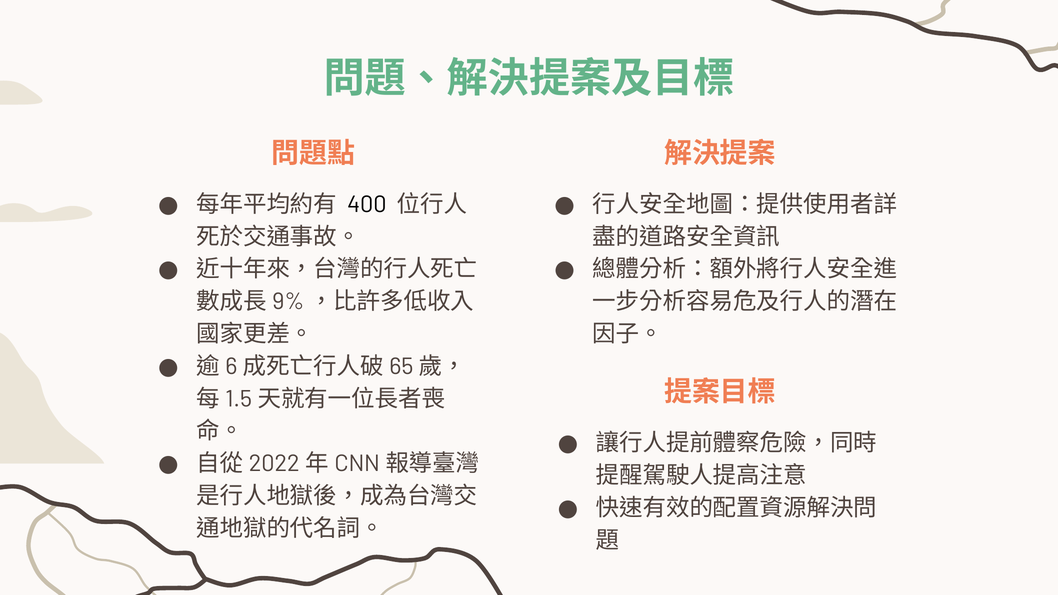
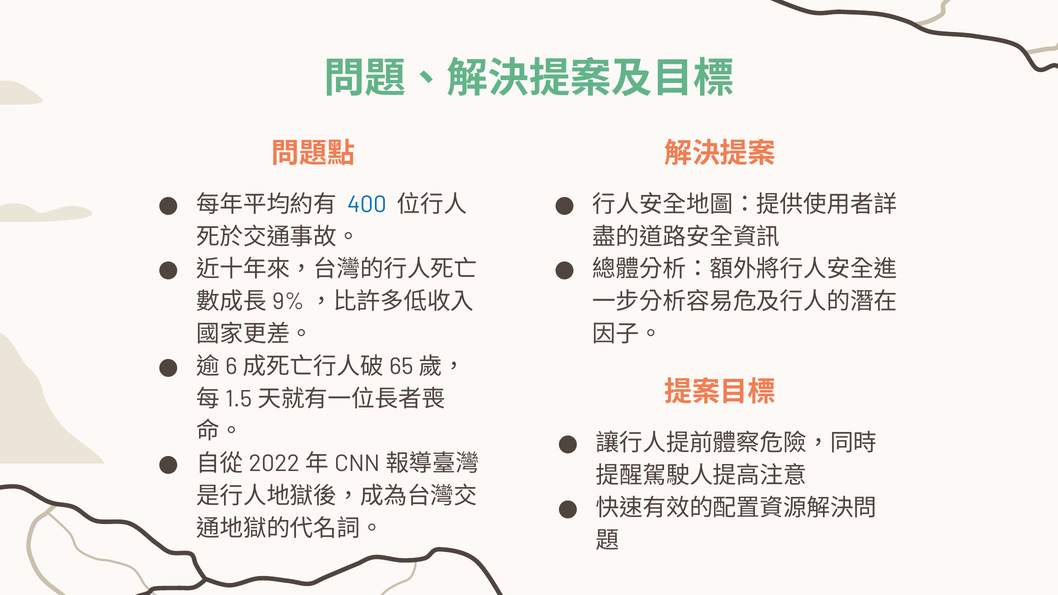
400 colour: black -> blue (367, 204)
